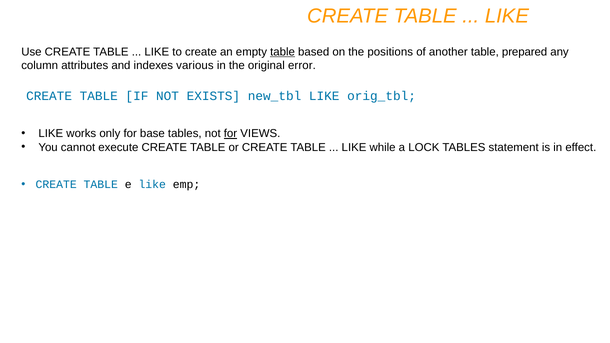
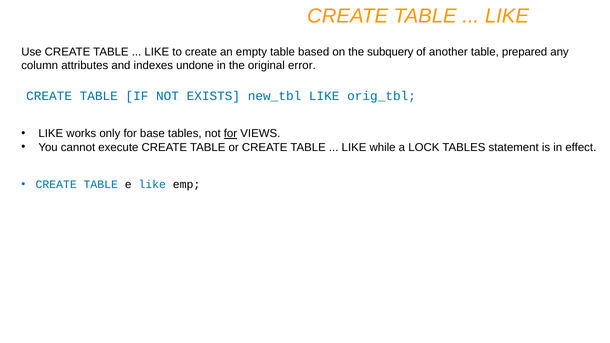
table underline: present -> none (283, 52)
positions: positions -> subquery (390, 52)
various: various -> undone (195, 66)
